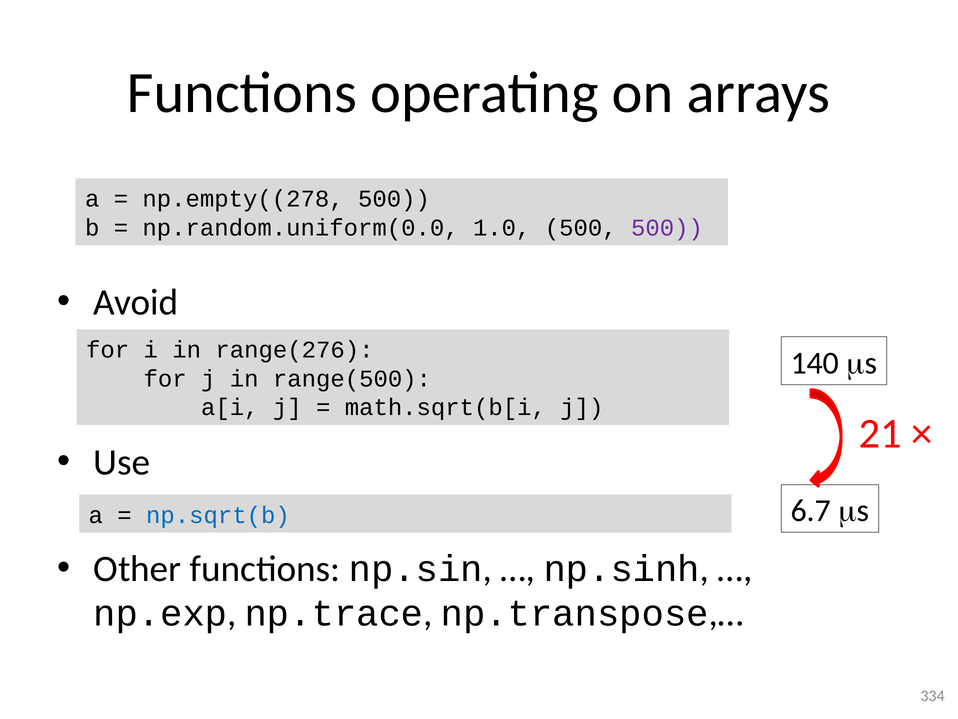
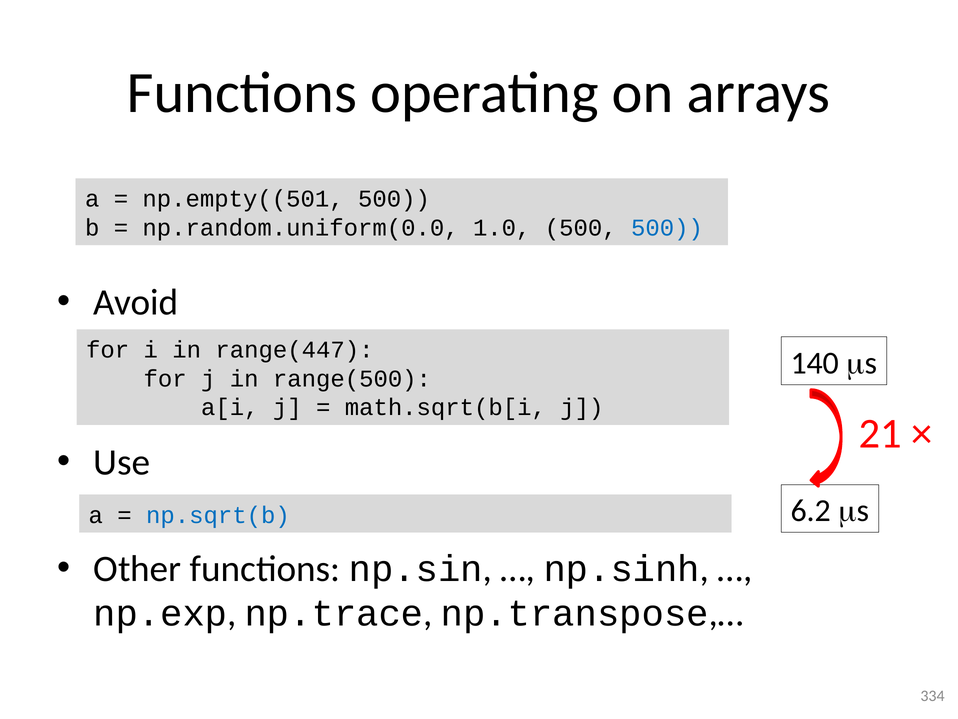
np.empty((278: np.empty((278 -> np.empty((501 (243, 199)
500 colour: purple -> blue (667, 228)
range(276: range(276 -> range(447 (294, 350)
6.7: 6.7 -> 6.2 (811, 510)
